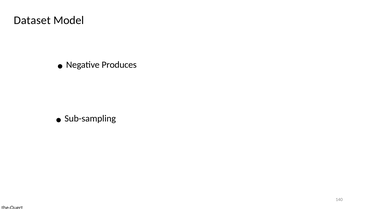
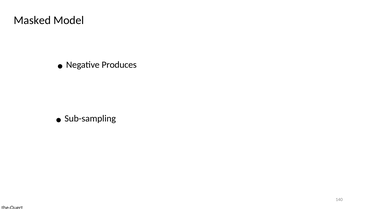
Dataset: Dataset -> Masked (32, 20)
